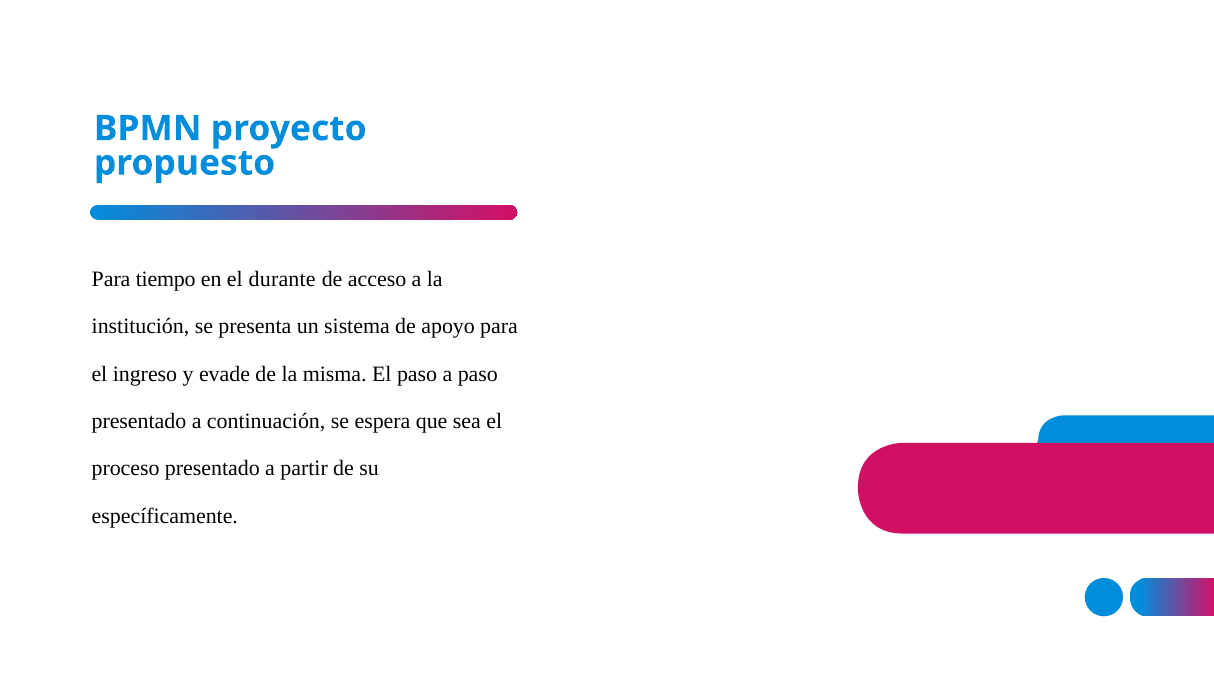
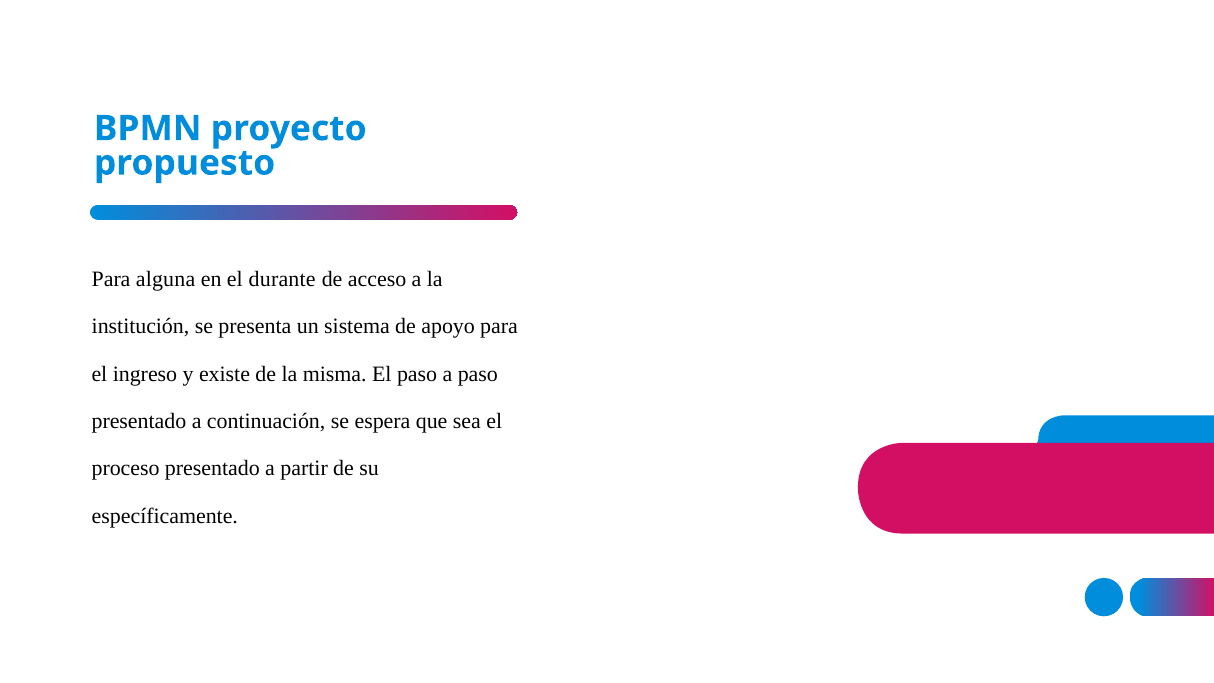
tiempo: tiempo -> alguna (166, 279)
evade: evade -> existe (225, 374)
